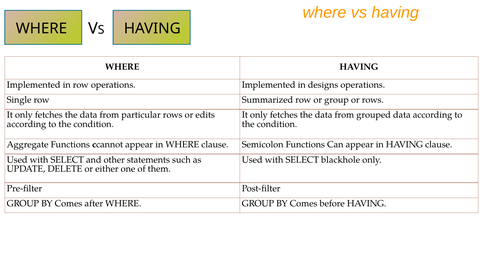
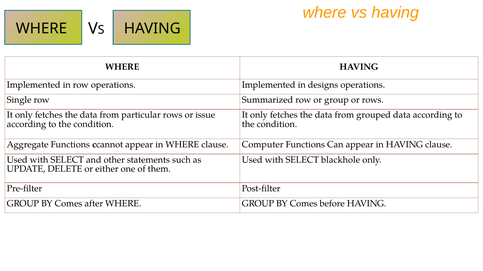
edits: edits -> issue (205, 115)
Semicolon: Semicolon -> Computer (263, 145)
